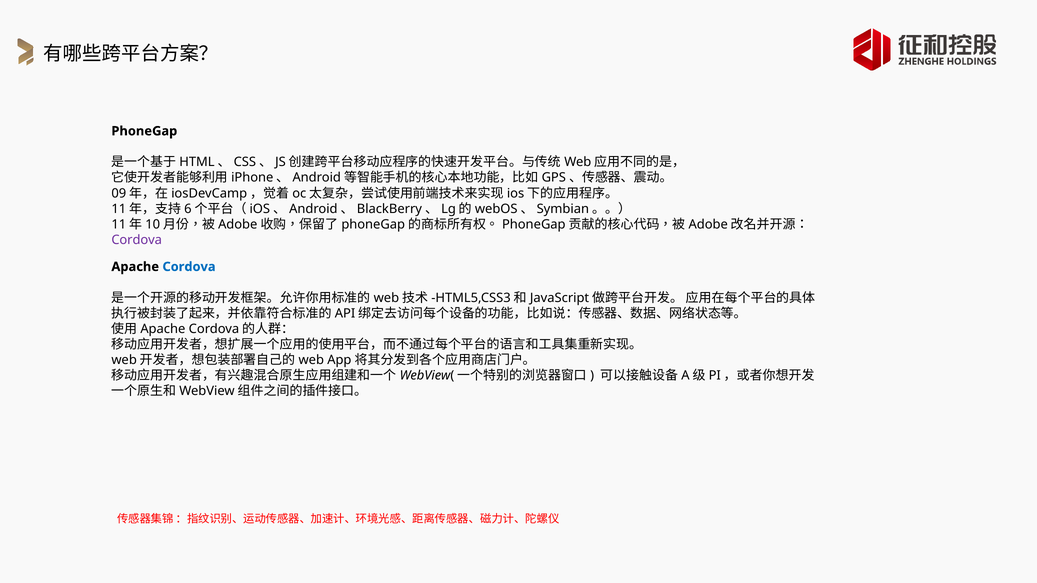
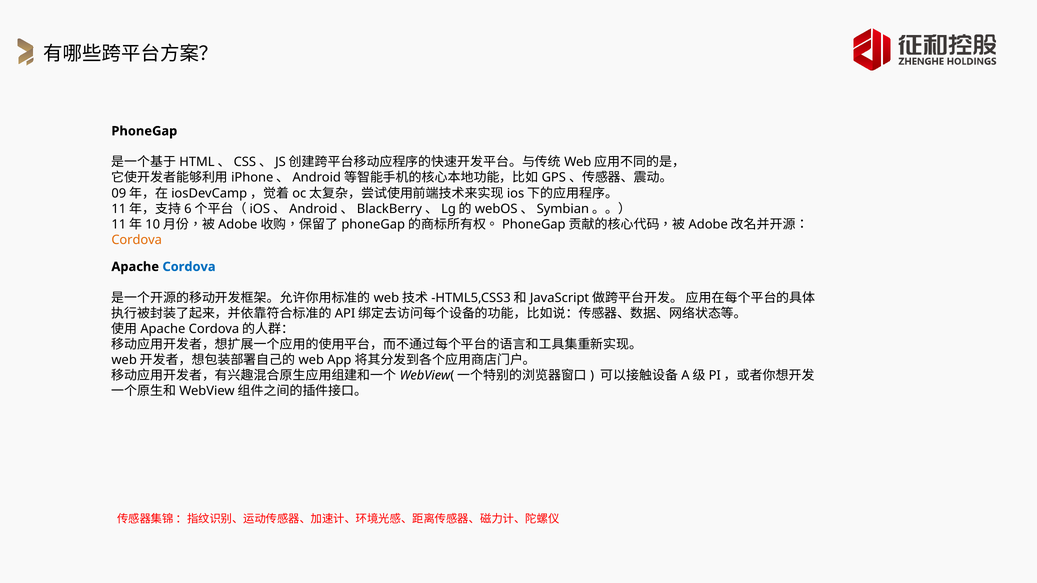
Cordova colour: purple -> orange (137, 240)
